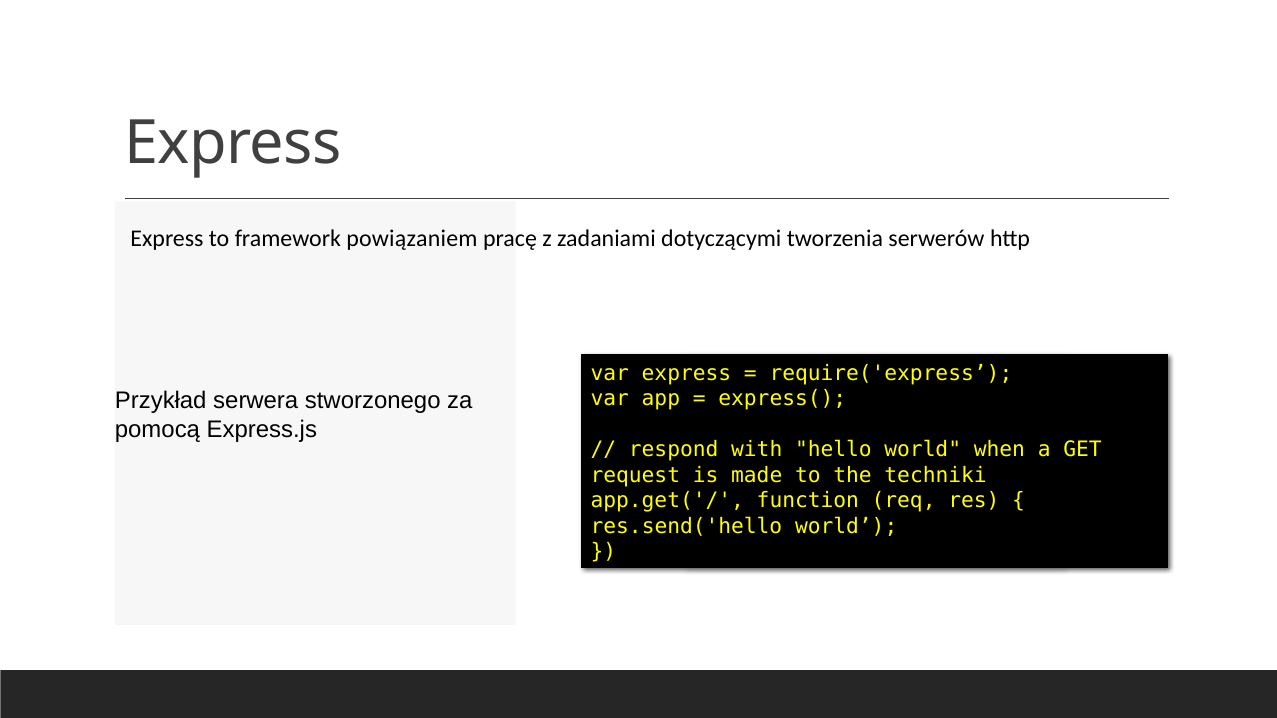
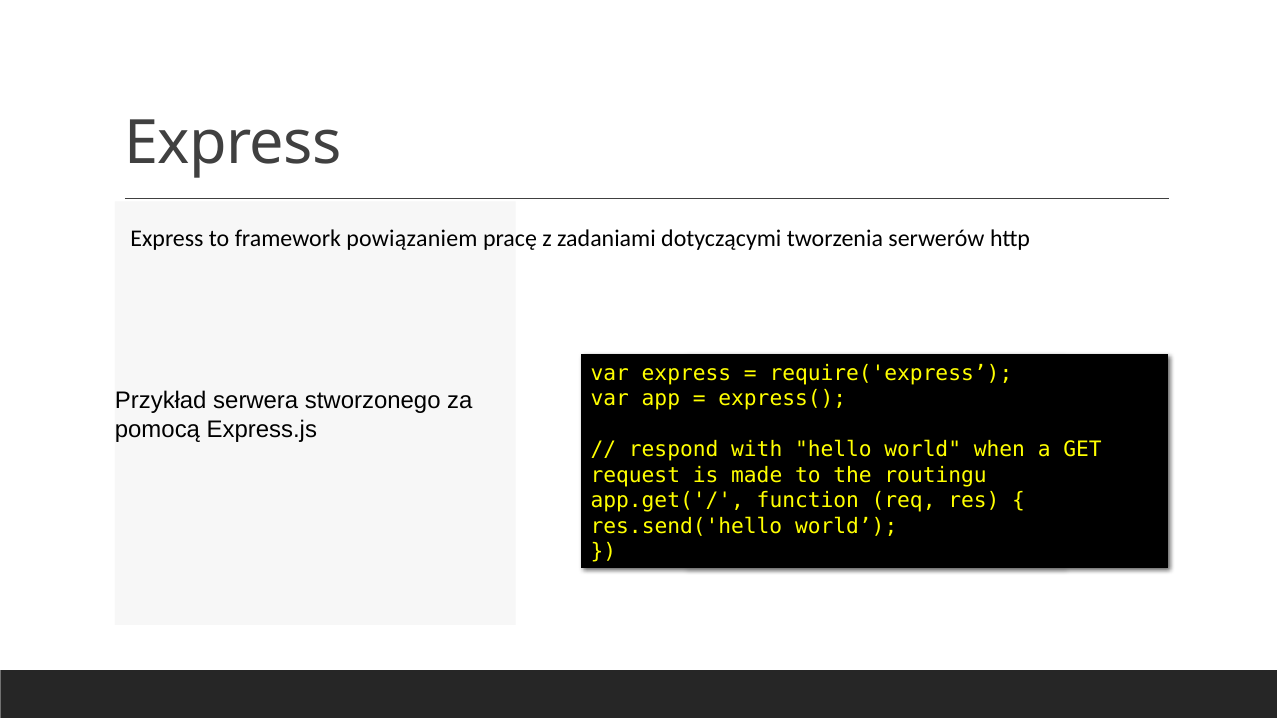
techniki: techniki -> routingu (936, 476)
